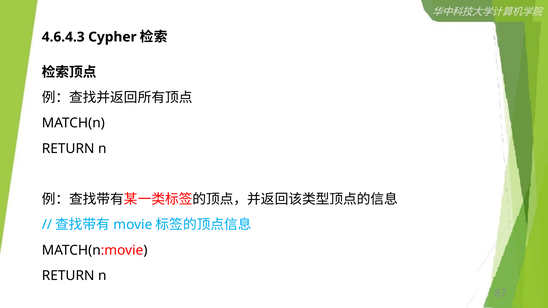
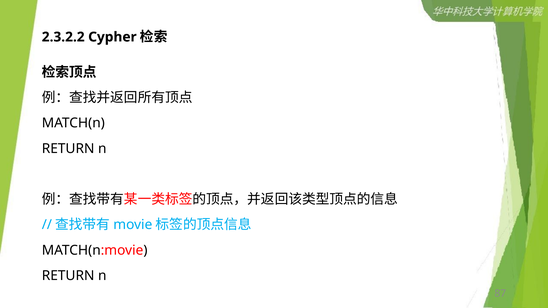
4.6.4.3: 4.6.4.3 -> 2.3.2.2 (63, 37)
